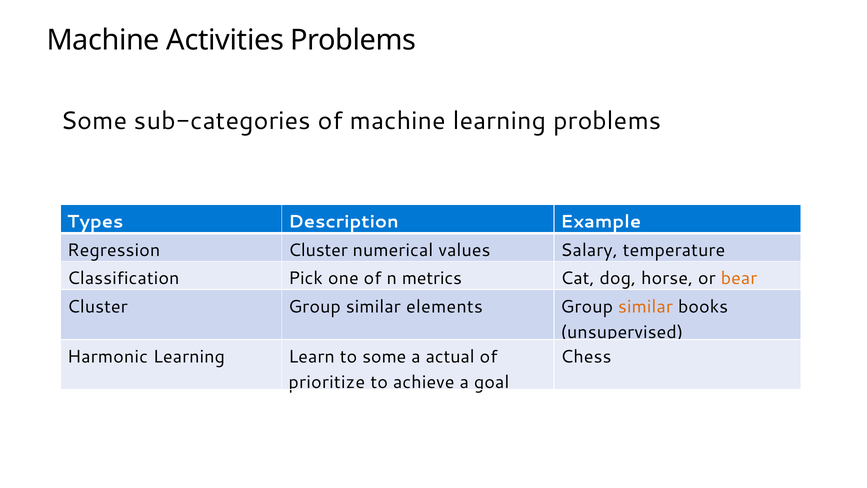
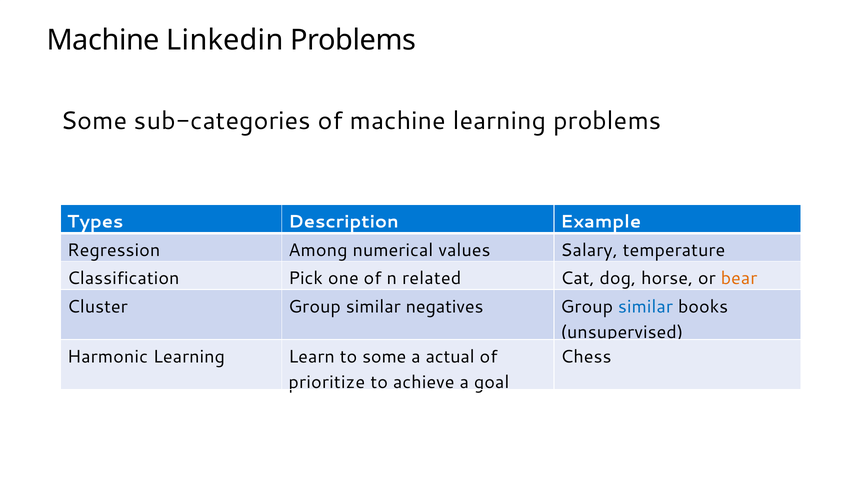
Activities: Activities -> Linkedin (225, 40)
Regression Cluster: Cluster -> Among (318, 250)
metrics: metrics -> related (432, 278)
elements: elements -> negatives (445, 306)
similar colour: orange -> blue (645, 306)
